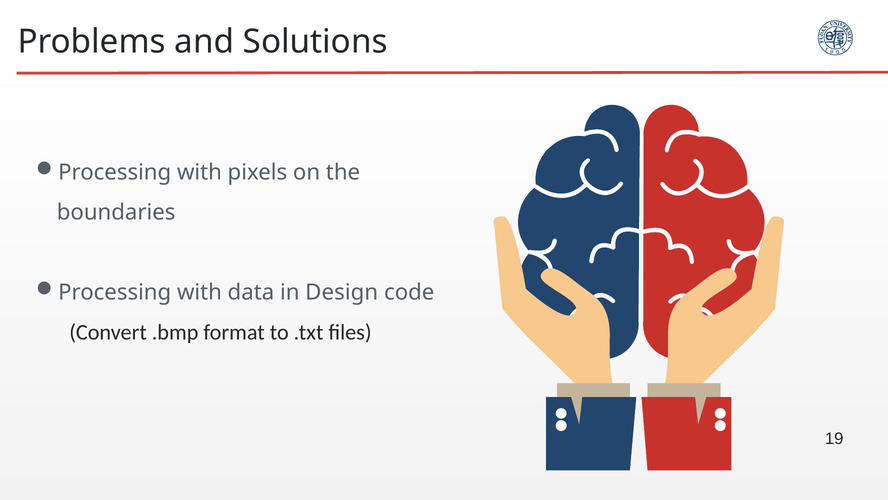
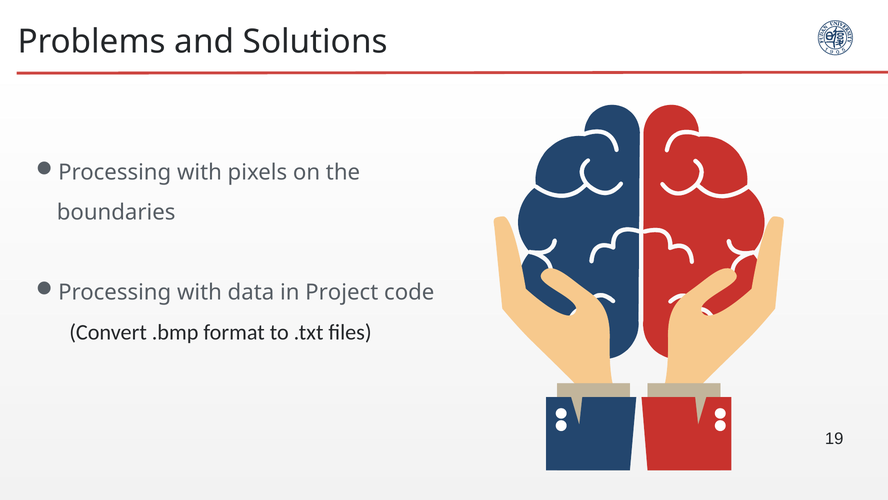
Design: Design -> Project (342, 292)
